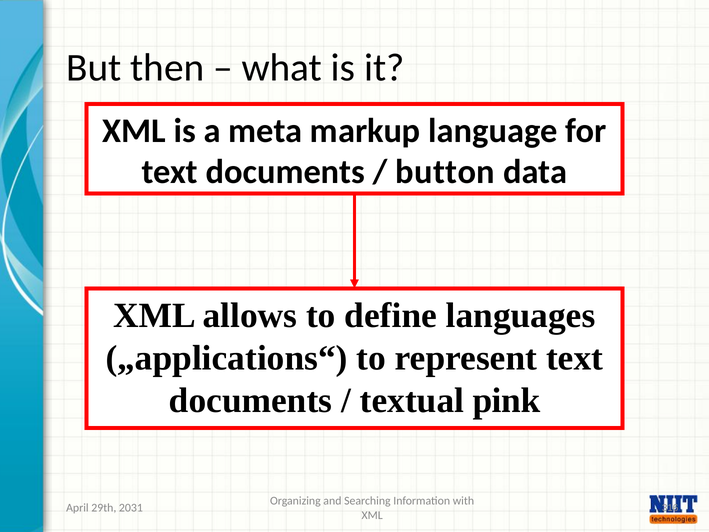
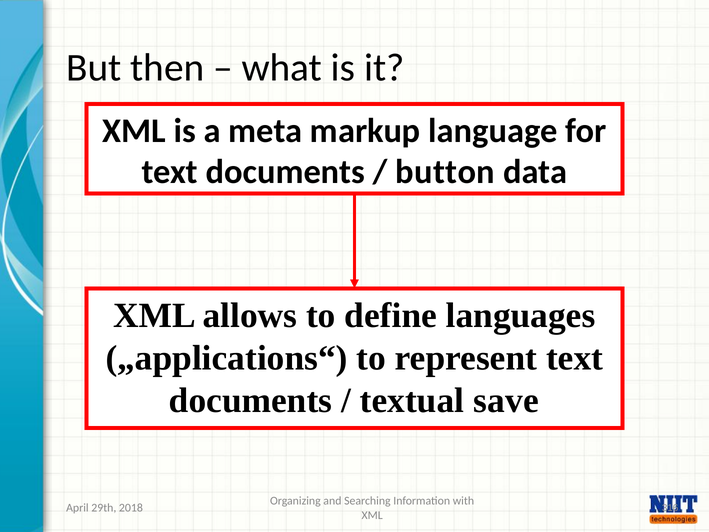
pink: pink -> save (506, 400)
2031: 2031 -> 2018 (131, 508)
